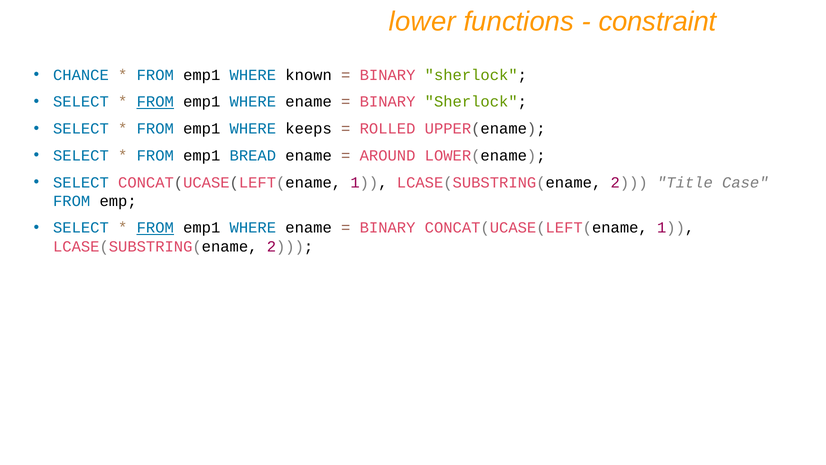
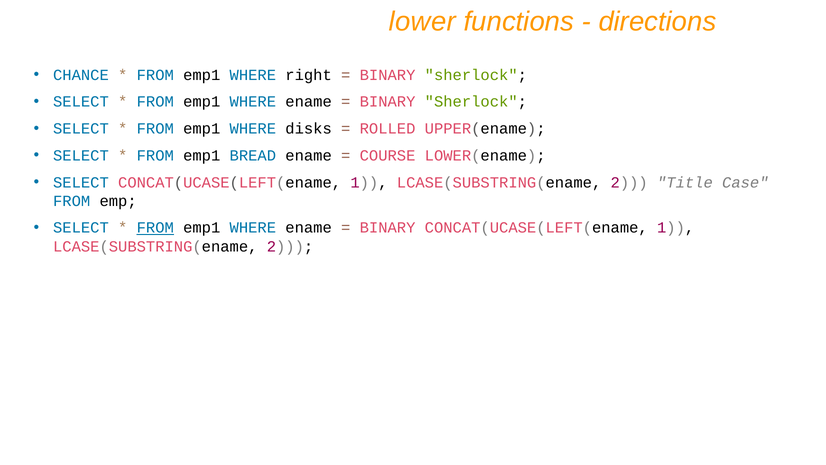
constraint: constraint -> directions (657, 21)
known: known -> right (309, 75)
FROM underline: present -> none (155, 102)
keeps: keeps -> disks (309, 129)
AROUND: AROUND -> COURSE (388, 155)
